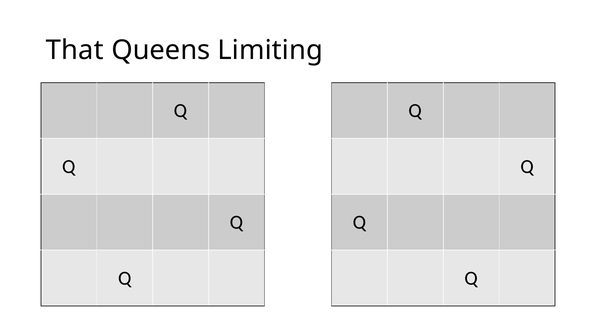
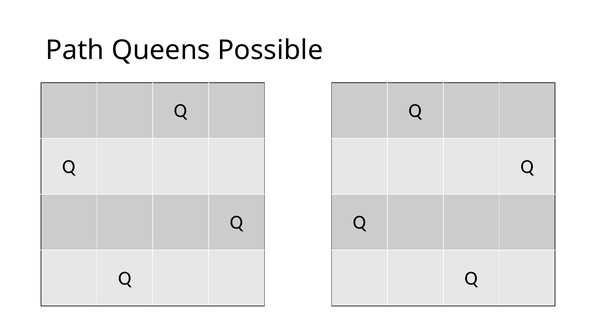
That: That -> Path (75, 50)
Limiting: Limiting -> Possible (270, 50)
